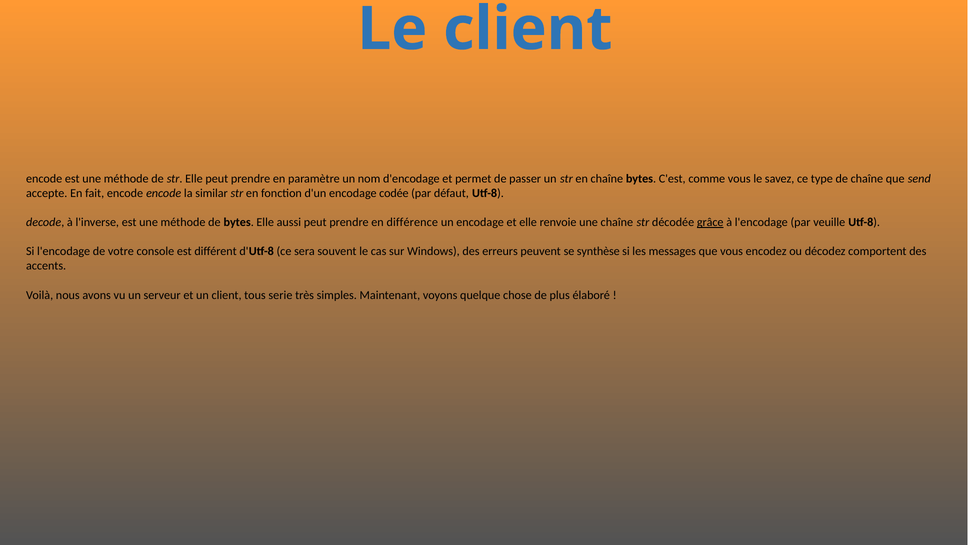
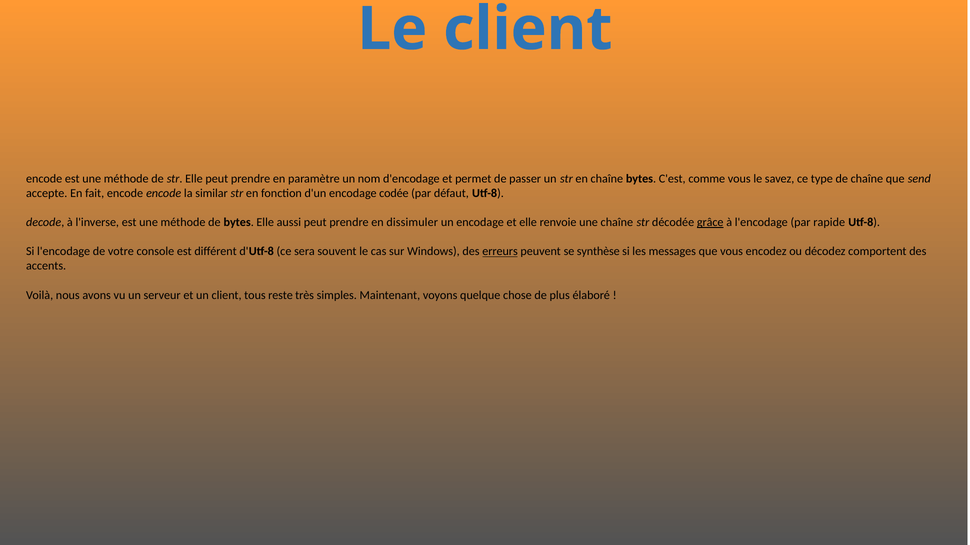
différence: différence -> dissimuler (412, 223)
veuille: veuille -> rapide (829, 223)
erreurs underline: none -> present (500, 252)
serie: serie -> reste (281, 295)
